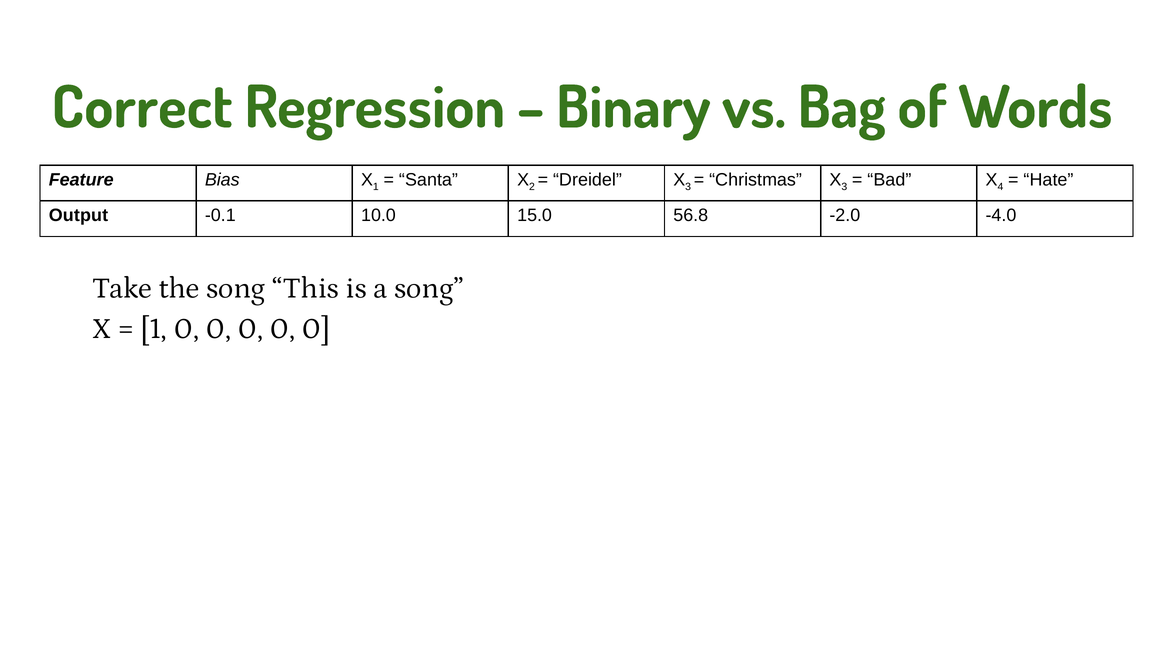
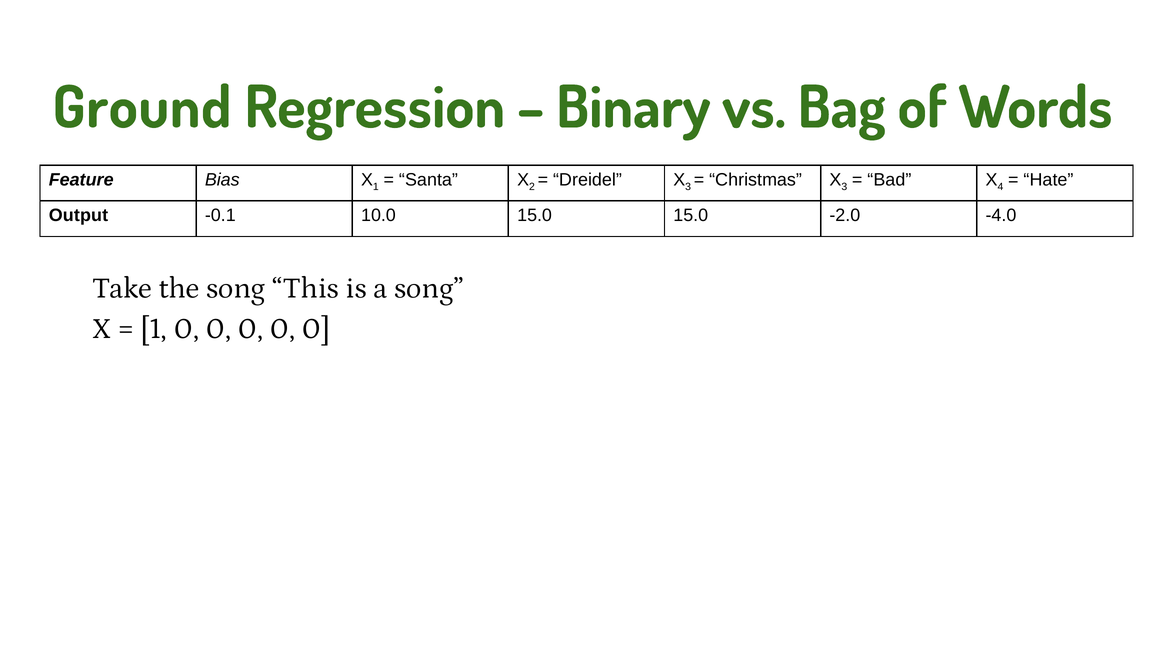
Correct: Correct -> Ground (142, 108)
15.0 56.8: 56.8 -> 15.0 (691, 215)
